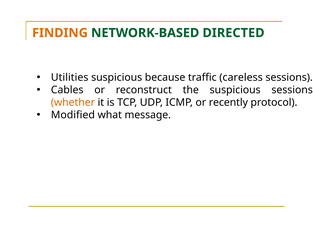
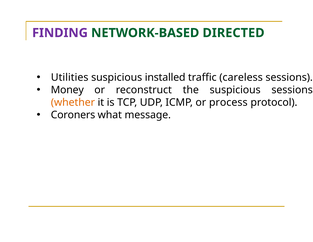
FINDING colour: orange -> purple (60, 33)
because: because -> installed (165, 77)
Cables: Cables -> Money (67, 90)
recently: recently -> process (228, 102)
Modified: Modified -> Coroners (73, 115)
